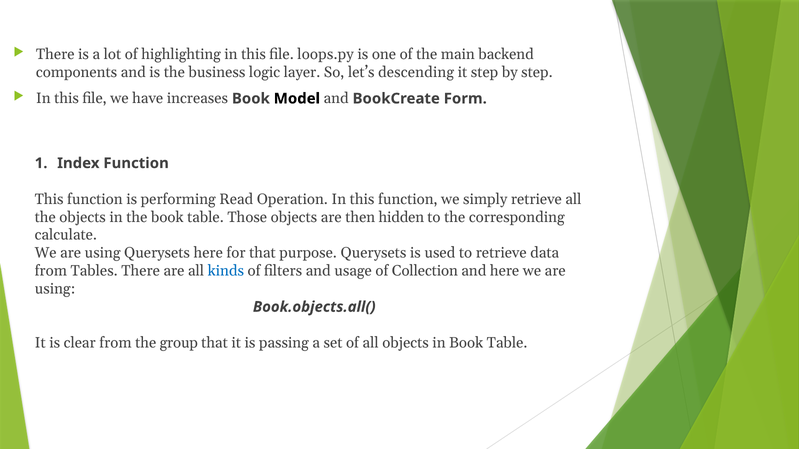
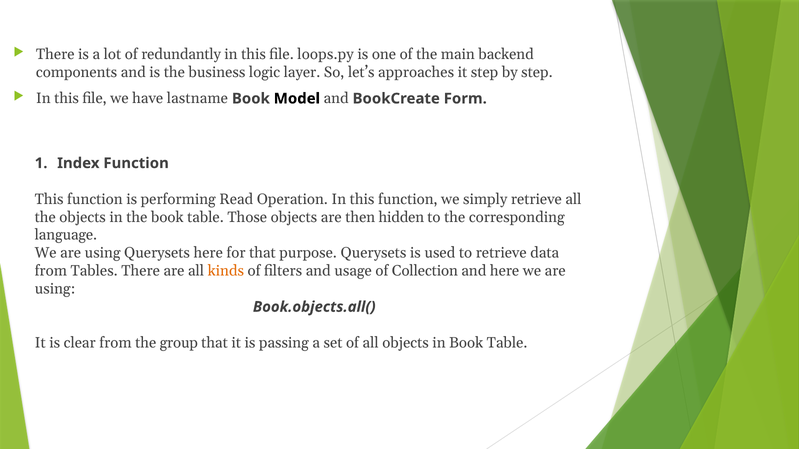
highlighting: highlighting -> redundantly (181, 54)
descending: descending -> approaches (416, 72)
increases: increases -> lastname (197, 99)
calculate: calculate -> language (66, 235)
kinds colour: blue -> orange (226, 271)
